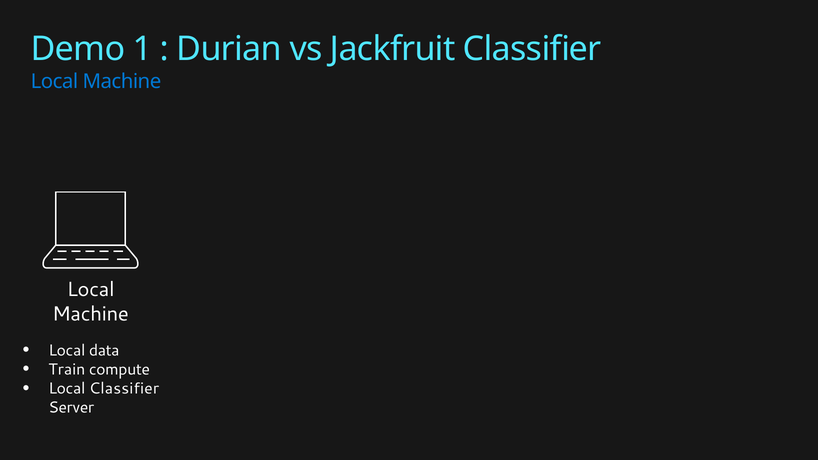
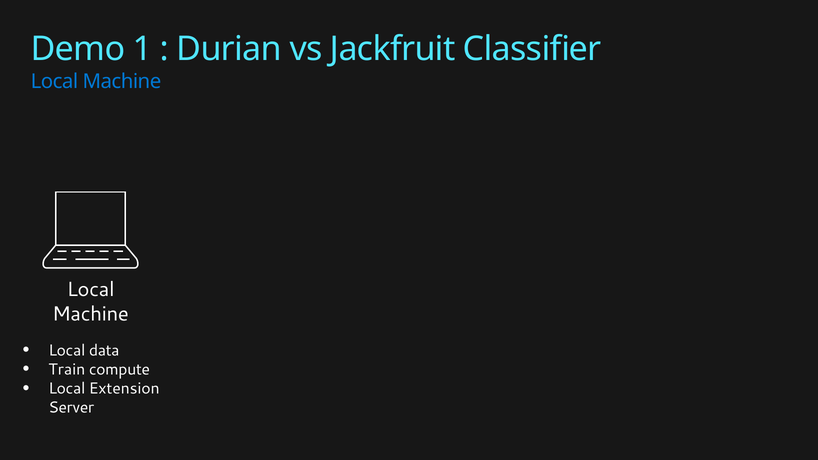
Local Classifier: Classifier -> Extension (124, 389)
